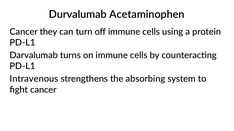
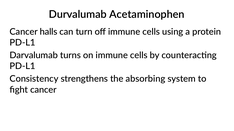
they: they -> halls (49, 32)
Intravenous: Intravenous -> Consistency (34, 79)
